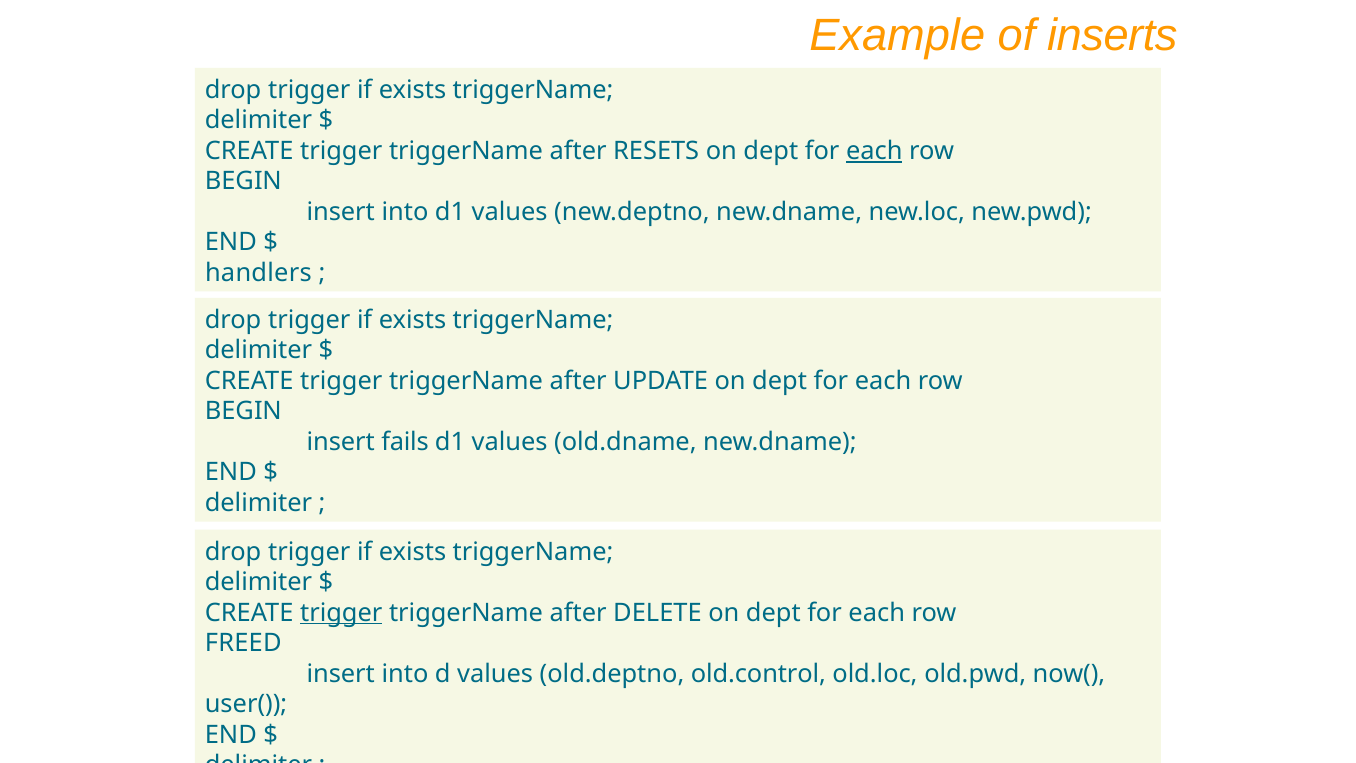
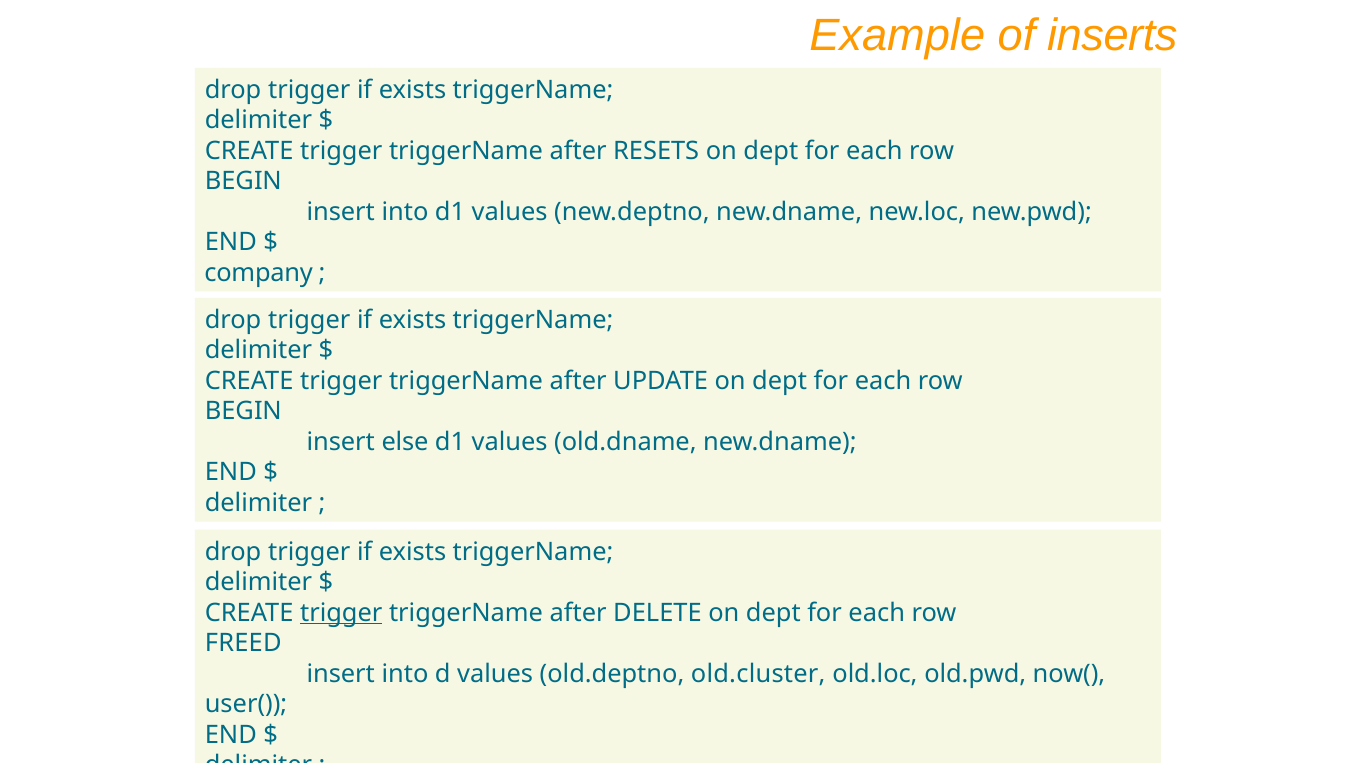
each underline: present -> none (874, 151)
handlers: handlers -> company (259, 273)
fails: fails -> else (405, 442)
old.control: old.control -> old.cluster (758, 674)
